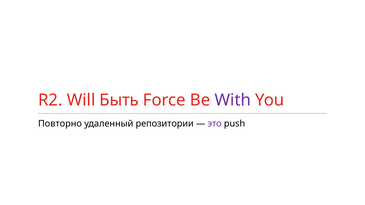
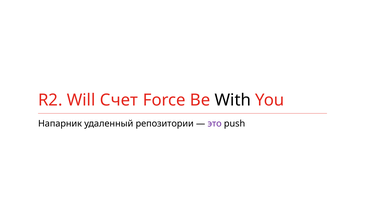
Быть: Быть -> Счет (119, 100)
With colour: purple -> black (233, 100)
Повторно: Повторно -> Напарник (60, 124)
